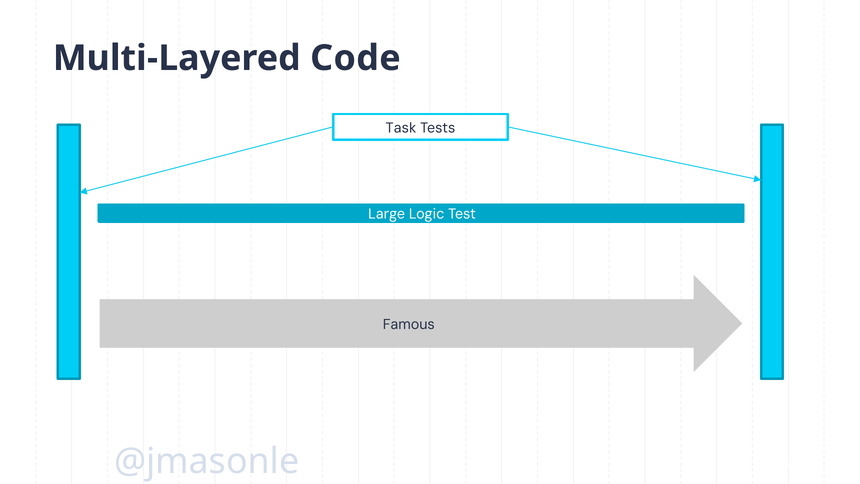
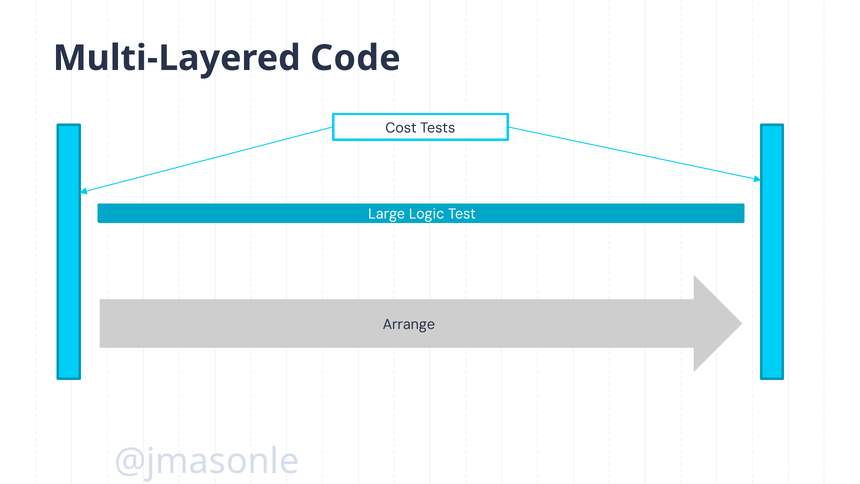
Task: Task -> Cost (401, 128)
Famous: Famous -> Arrange (409, 324)
